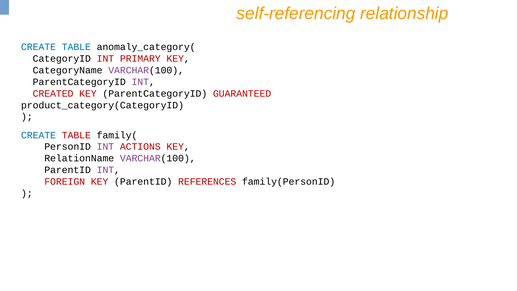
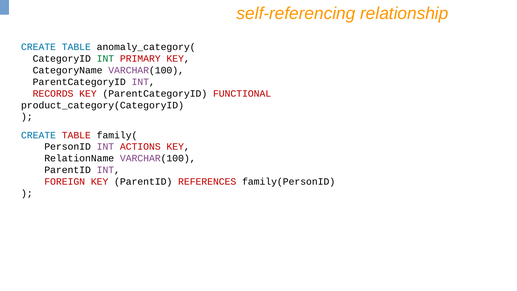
INT colour: red -> green (105, 59)
CREATED: CREATED -> RECORDS (53, 93)
GUARANTEED: GUARANTEED -> FUNCTIONAL (242, 93)
